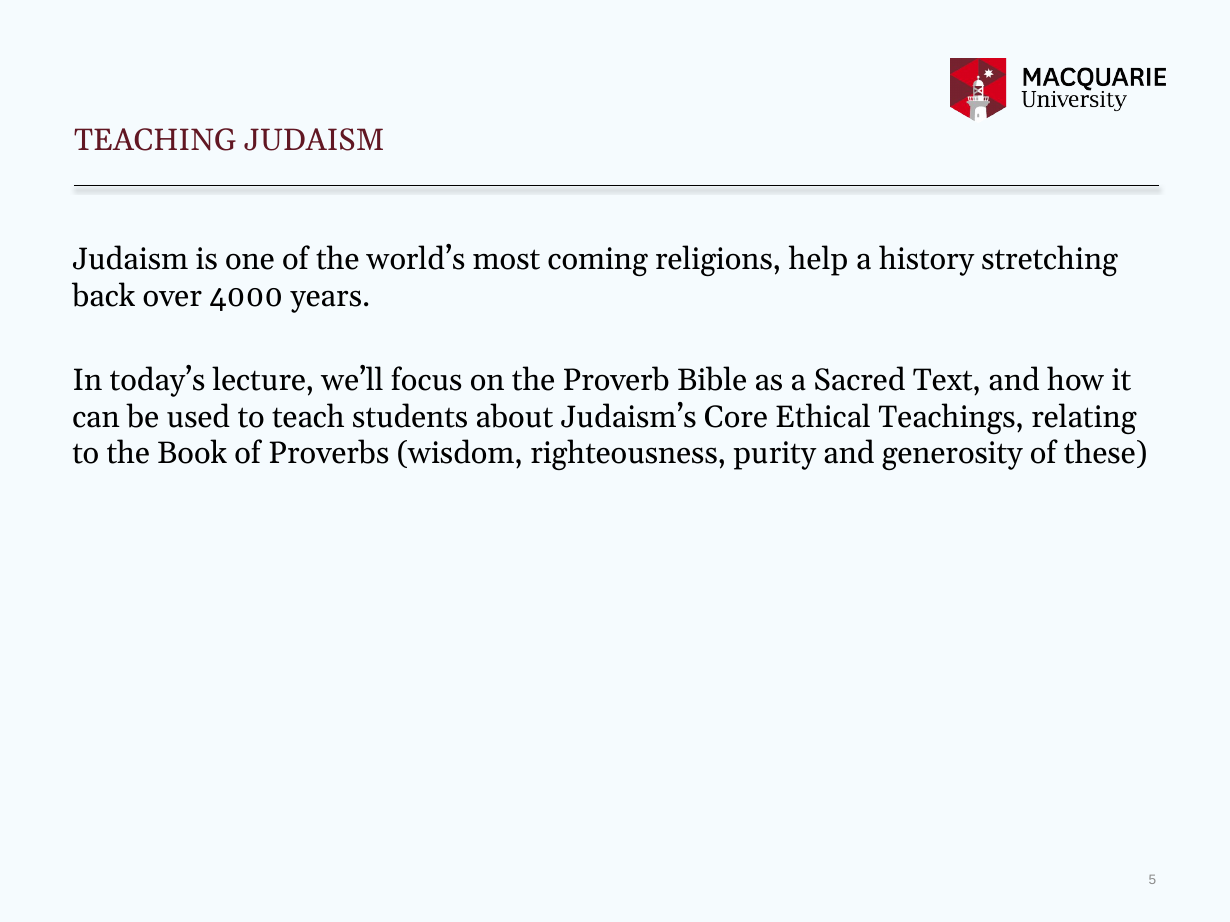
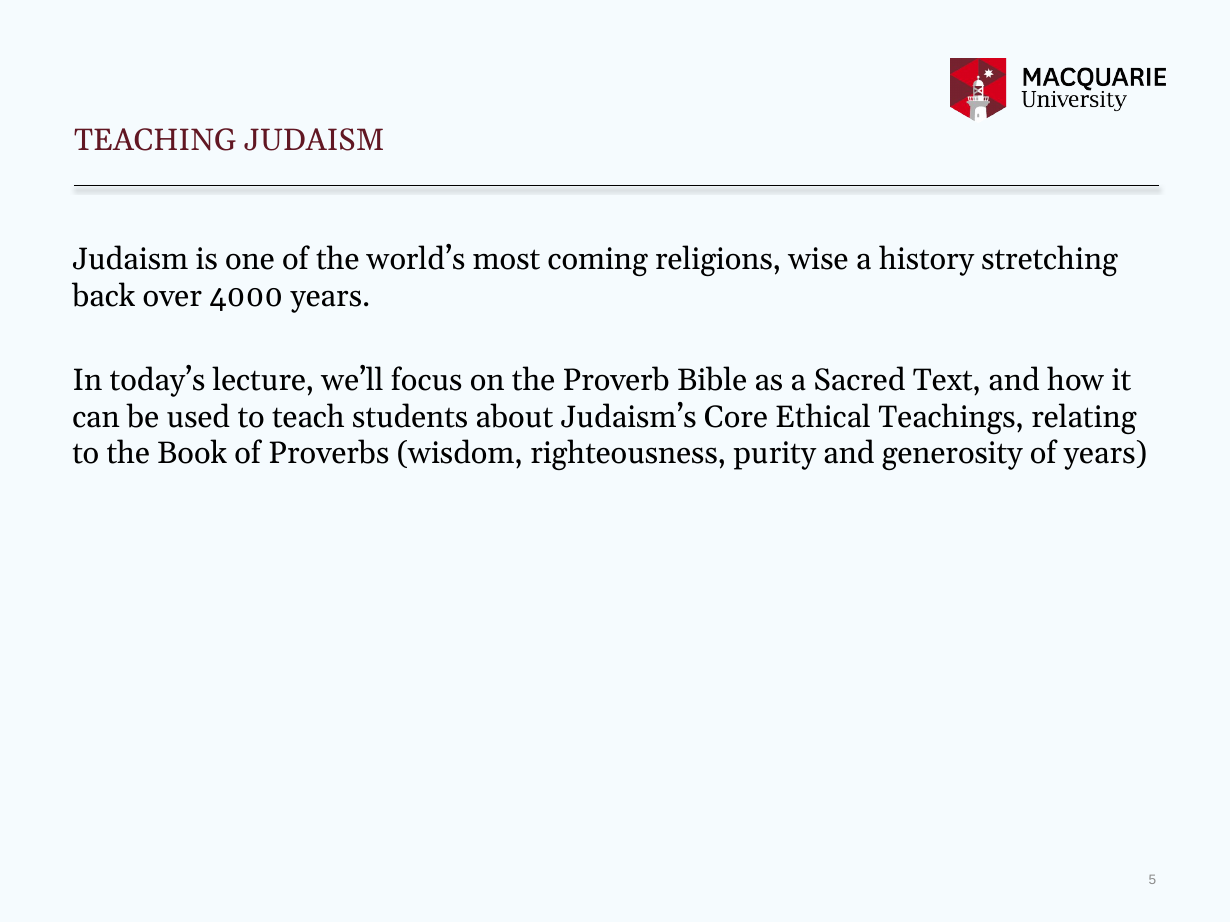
help: help -> wise (819, 259)
of these: these -> years (1106, 454)
